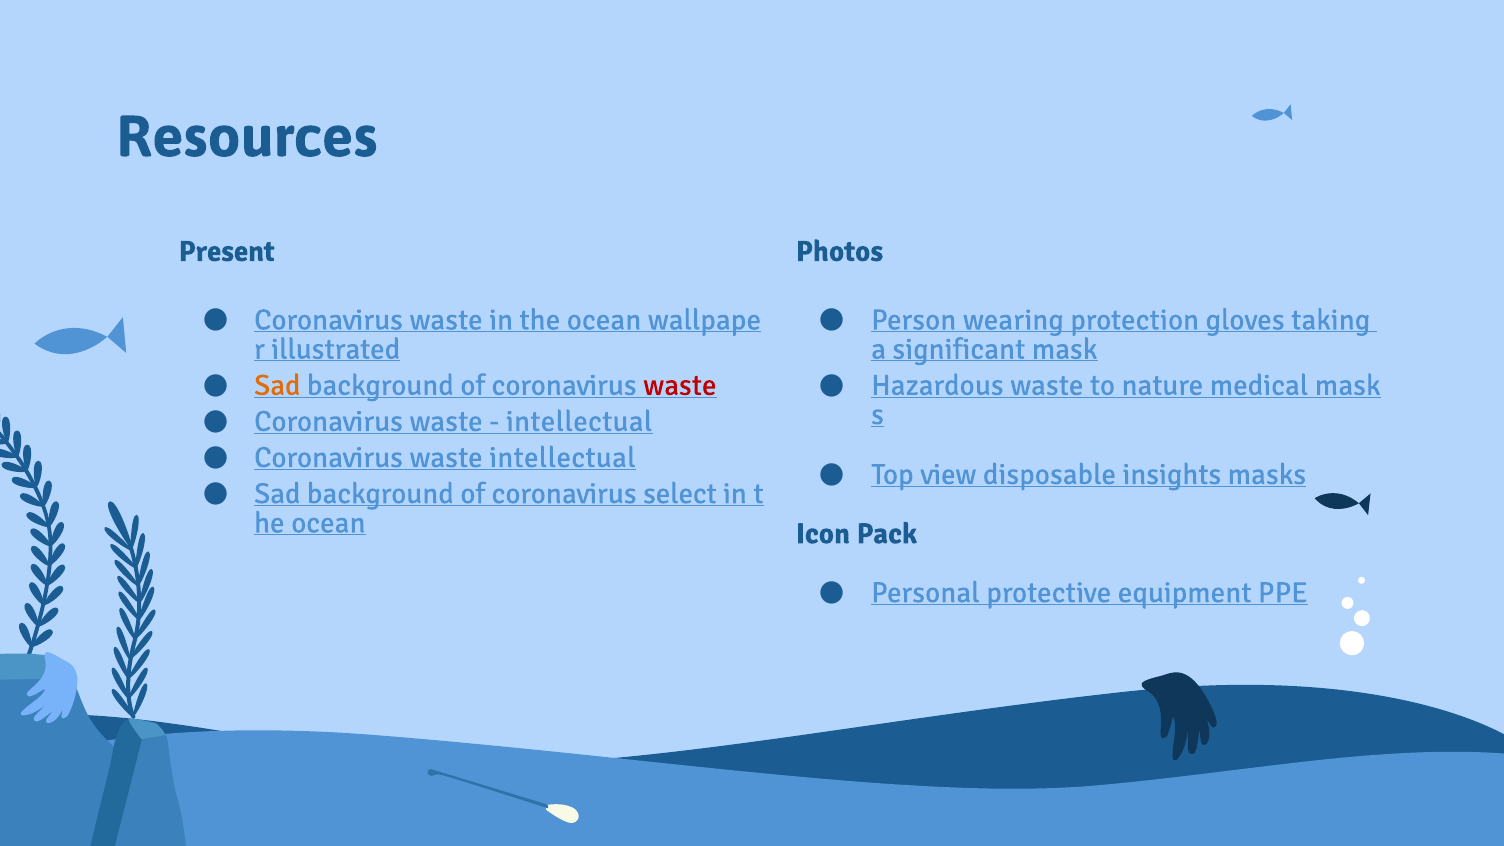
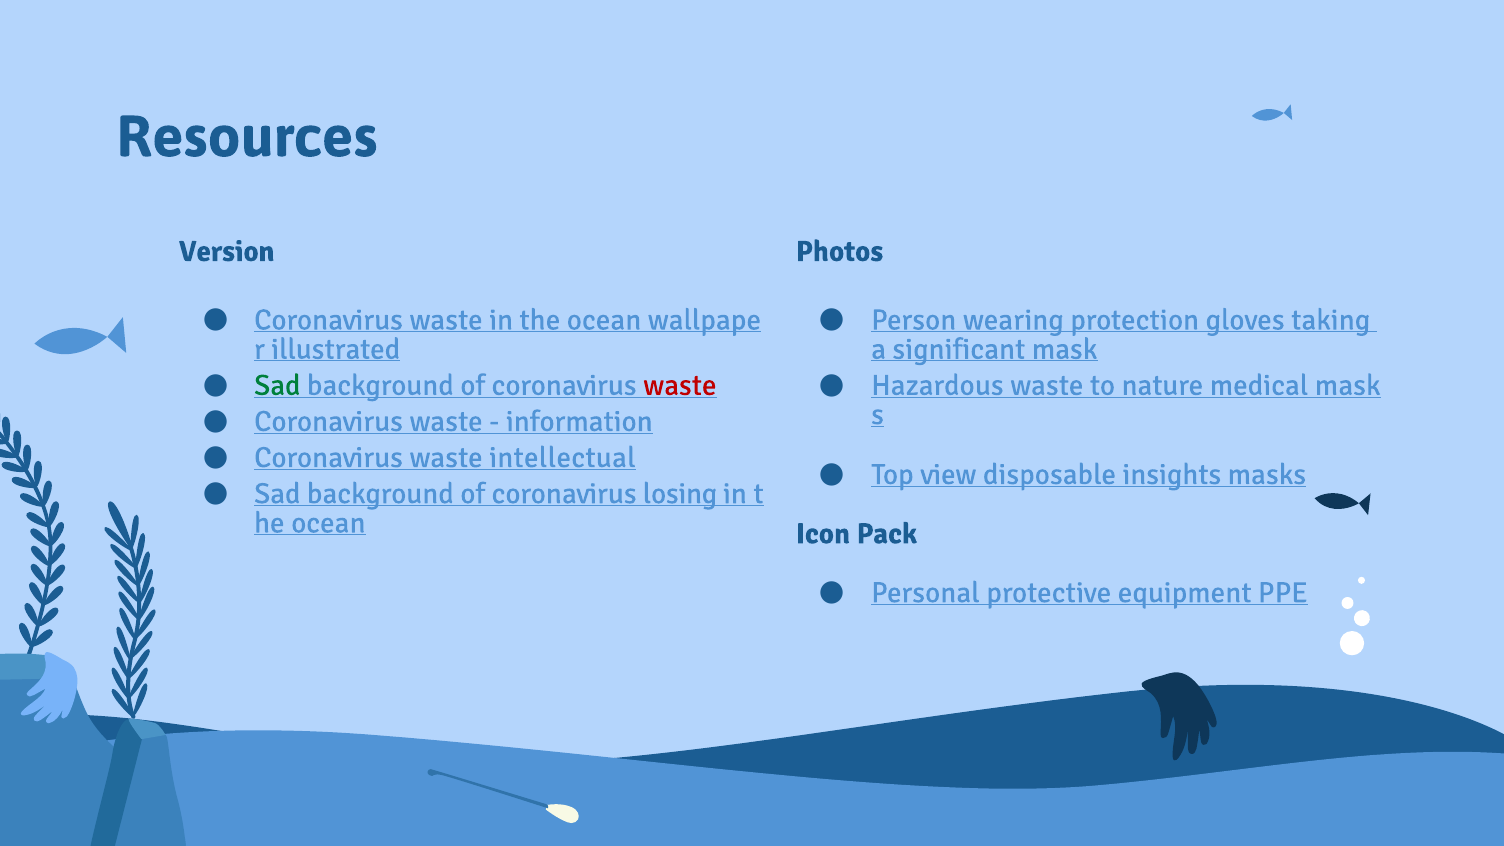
Present: Present -> Version (227, 251)
Sad colour: orange -> green (277, 385)
intellectual: intellectual -> information (579, 421)
select: select -> losing (680, 494)
